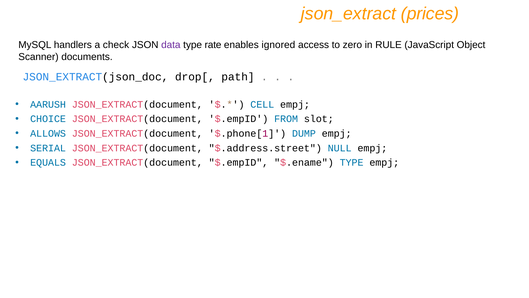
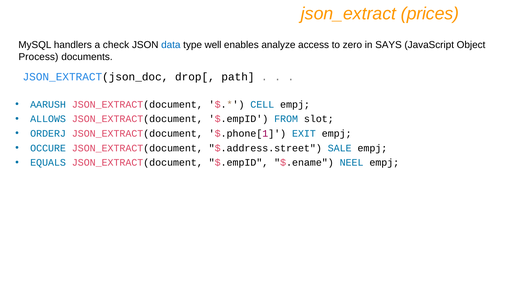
data colour: purple -> blue (171, 45)
rate: rate -> well (213, 45)
ignored: ignored -> analyze (278, 45)
RULE: RULE -> SAYS (388, 45)
Scanner: Scanner -> Process (38, 57)
CHOICE: CHOICE -> ALLOWS (48, 119)
ALLOWS: ALLOWS -> ORDERJ (48, 133)
DUMP: DUMP -> EXIT (304, 133)
SERIAL: SERIAL -> OCCURE (48, 148)
NULL: NULL -> SALE (340, 148)
$.ename TYPE: TYPE -> NEEL (352, 162)
